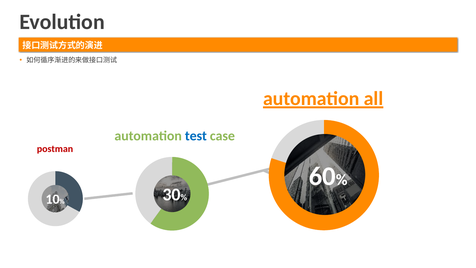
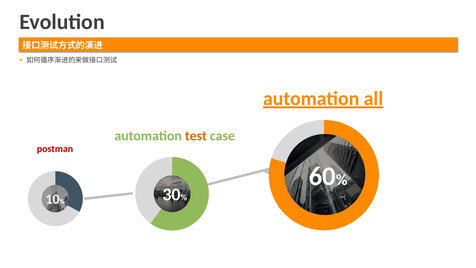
test colour: blue -> orange (196, 136)
